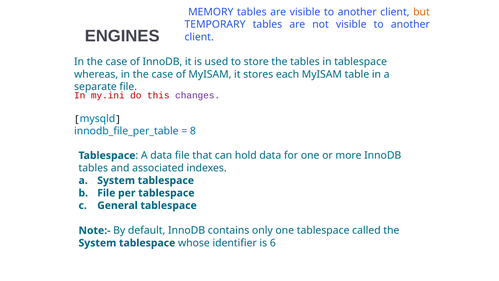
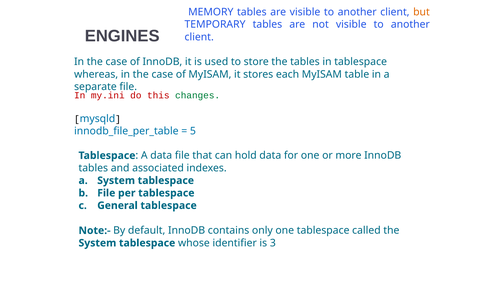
changes colour: purple -> green (198, 95)
8: 8 -> 5 (193, 131)
6: 6 -> 3 (273, 243)
